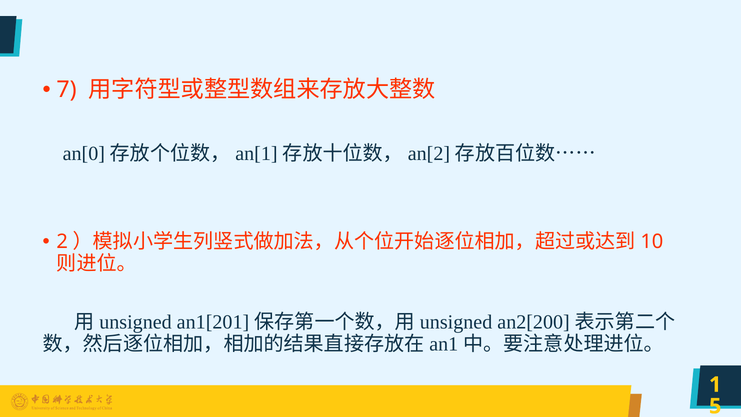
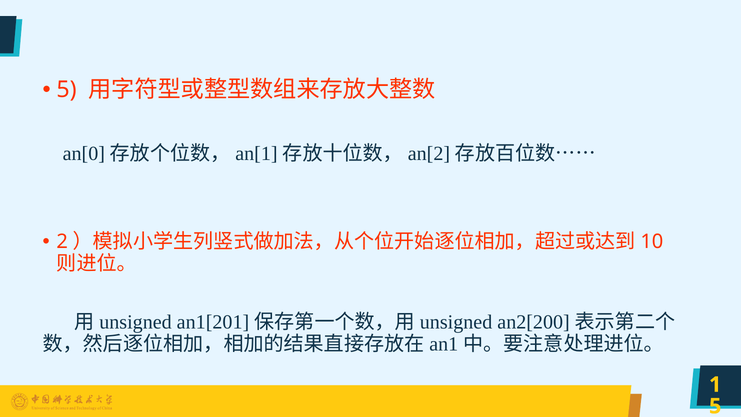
7: 7 -> 5 (67, 90)
